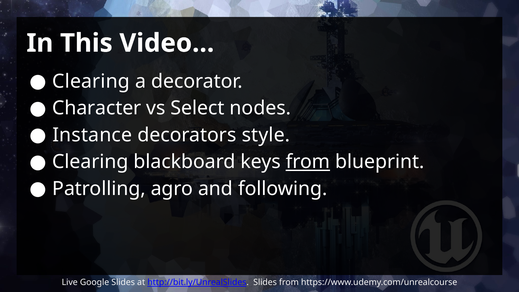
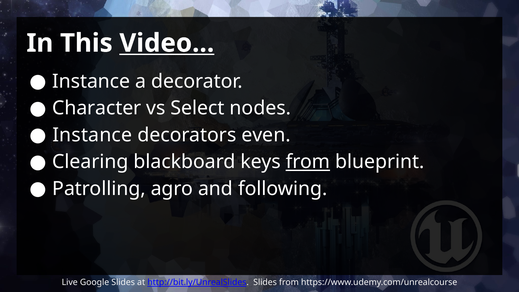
Video… underline: none -> present (167, 43)
Clearing: Clearing -> Instance (91, 81)
style: style -> even (266, 135)
